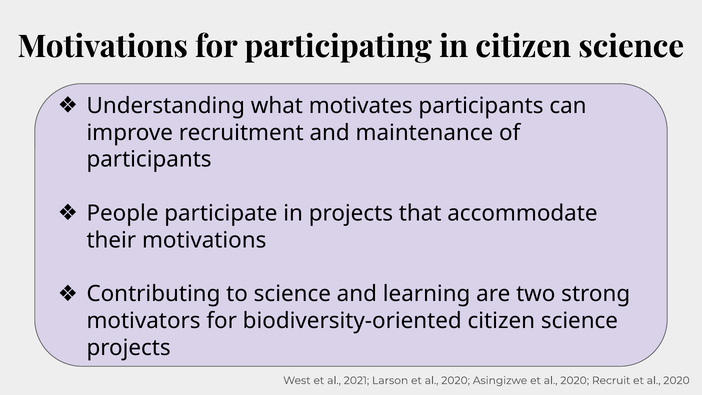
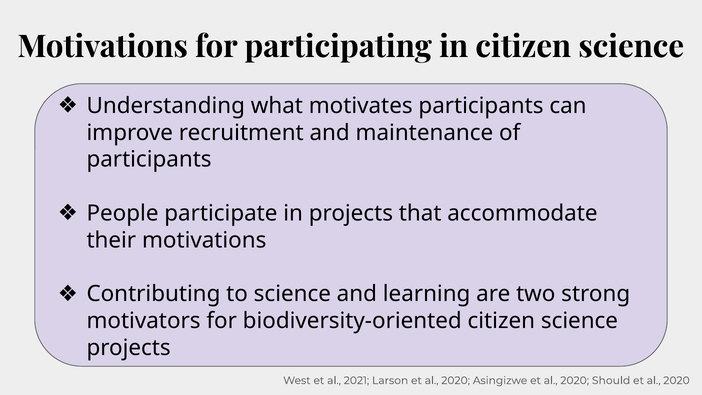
Recruit: Recruit -> Should (611, 380)
